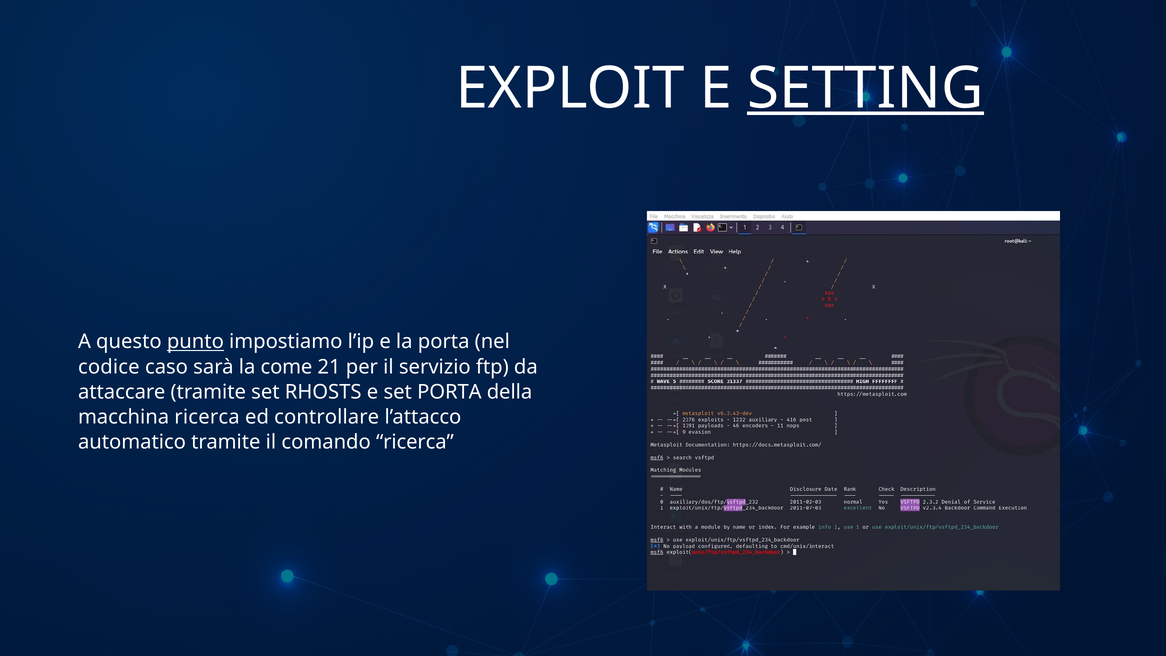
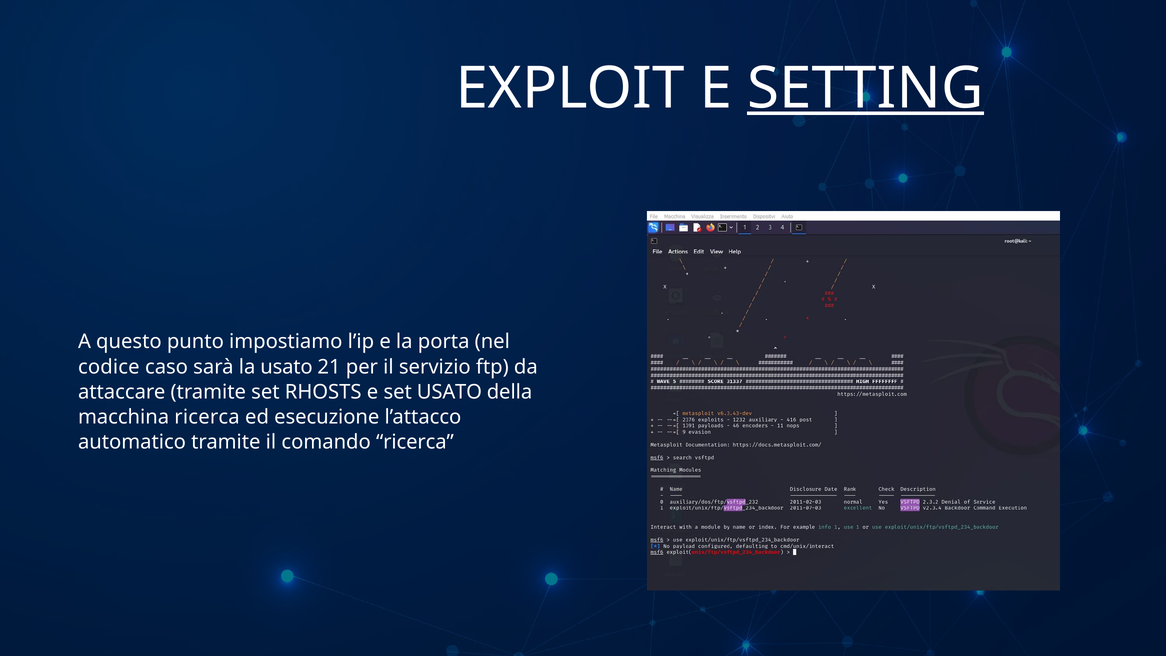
punto underline: present -> none (195, 342)
la come: come -> usato (287, 367)
set PORTA: PORTA -> USATO (449, 392)
controllare: controllare -> esecuzione (327, 417)
